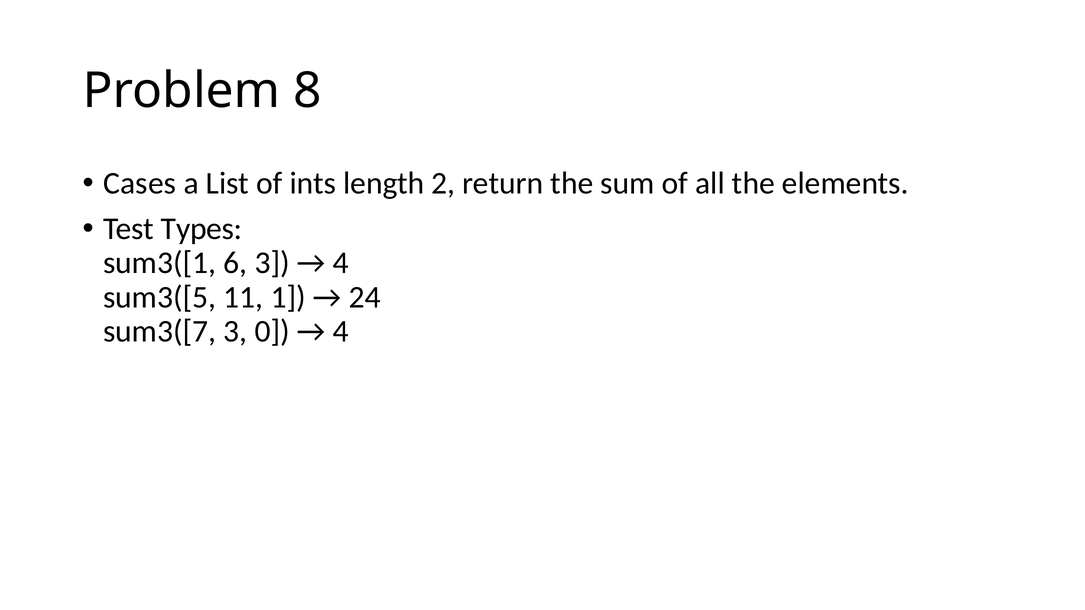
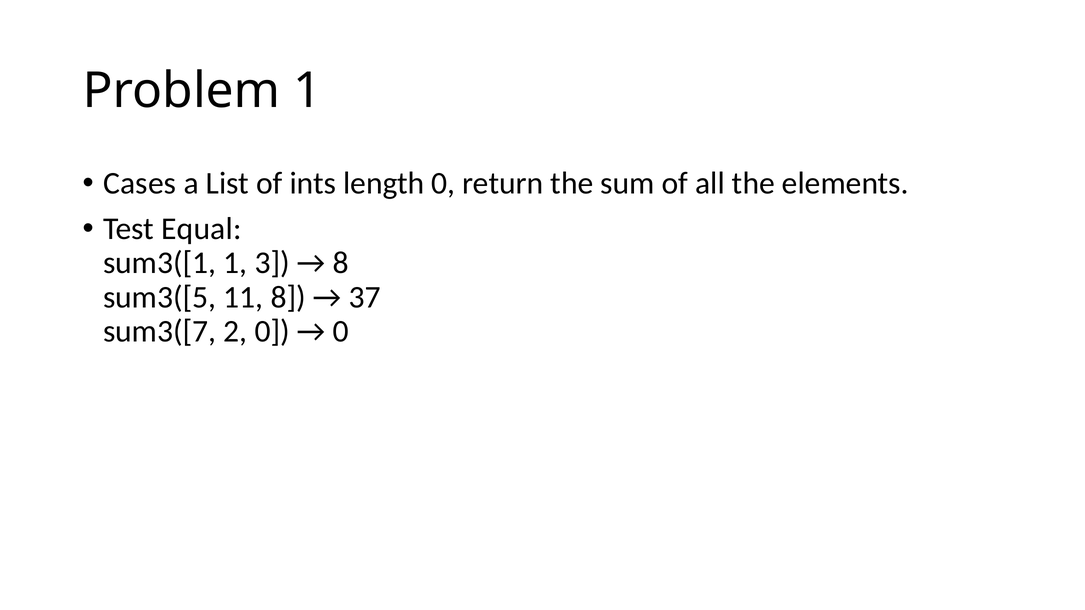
Problem 8: 8 -> 1 (307, 91)
length 2: 2 -> 0 (443, 183)
Types: Types -> Equal (201, 229)
sum3([1 6: 6 -> 1 (235, 263)
4: 4 -> 8 (341, 263)
11 1: 1 -> 8 (288, 297)
24: 24 -> 37 (365, 297)
sum3([7 3: 3 -> 2 (235, 331)
4: 4 -> 0 (341, 331)
